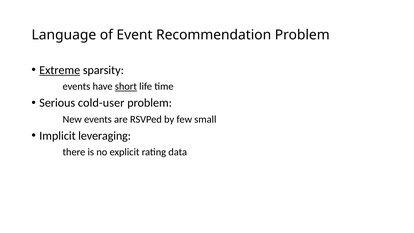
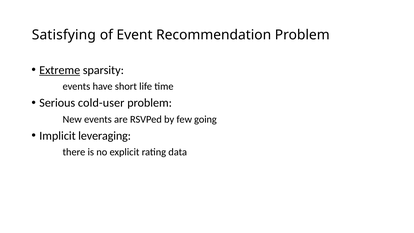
Language: Language -> Satisfying (64, 35)
short underline: present -> none (126, 86)
small: small -> going (205, 119)
